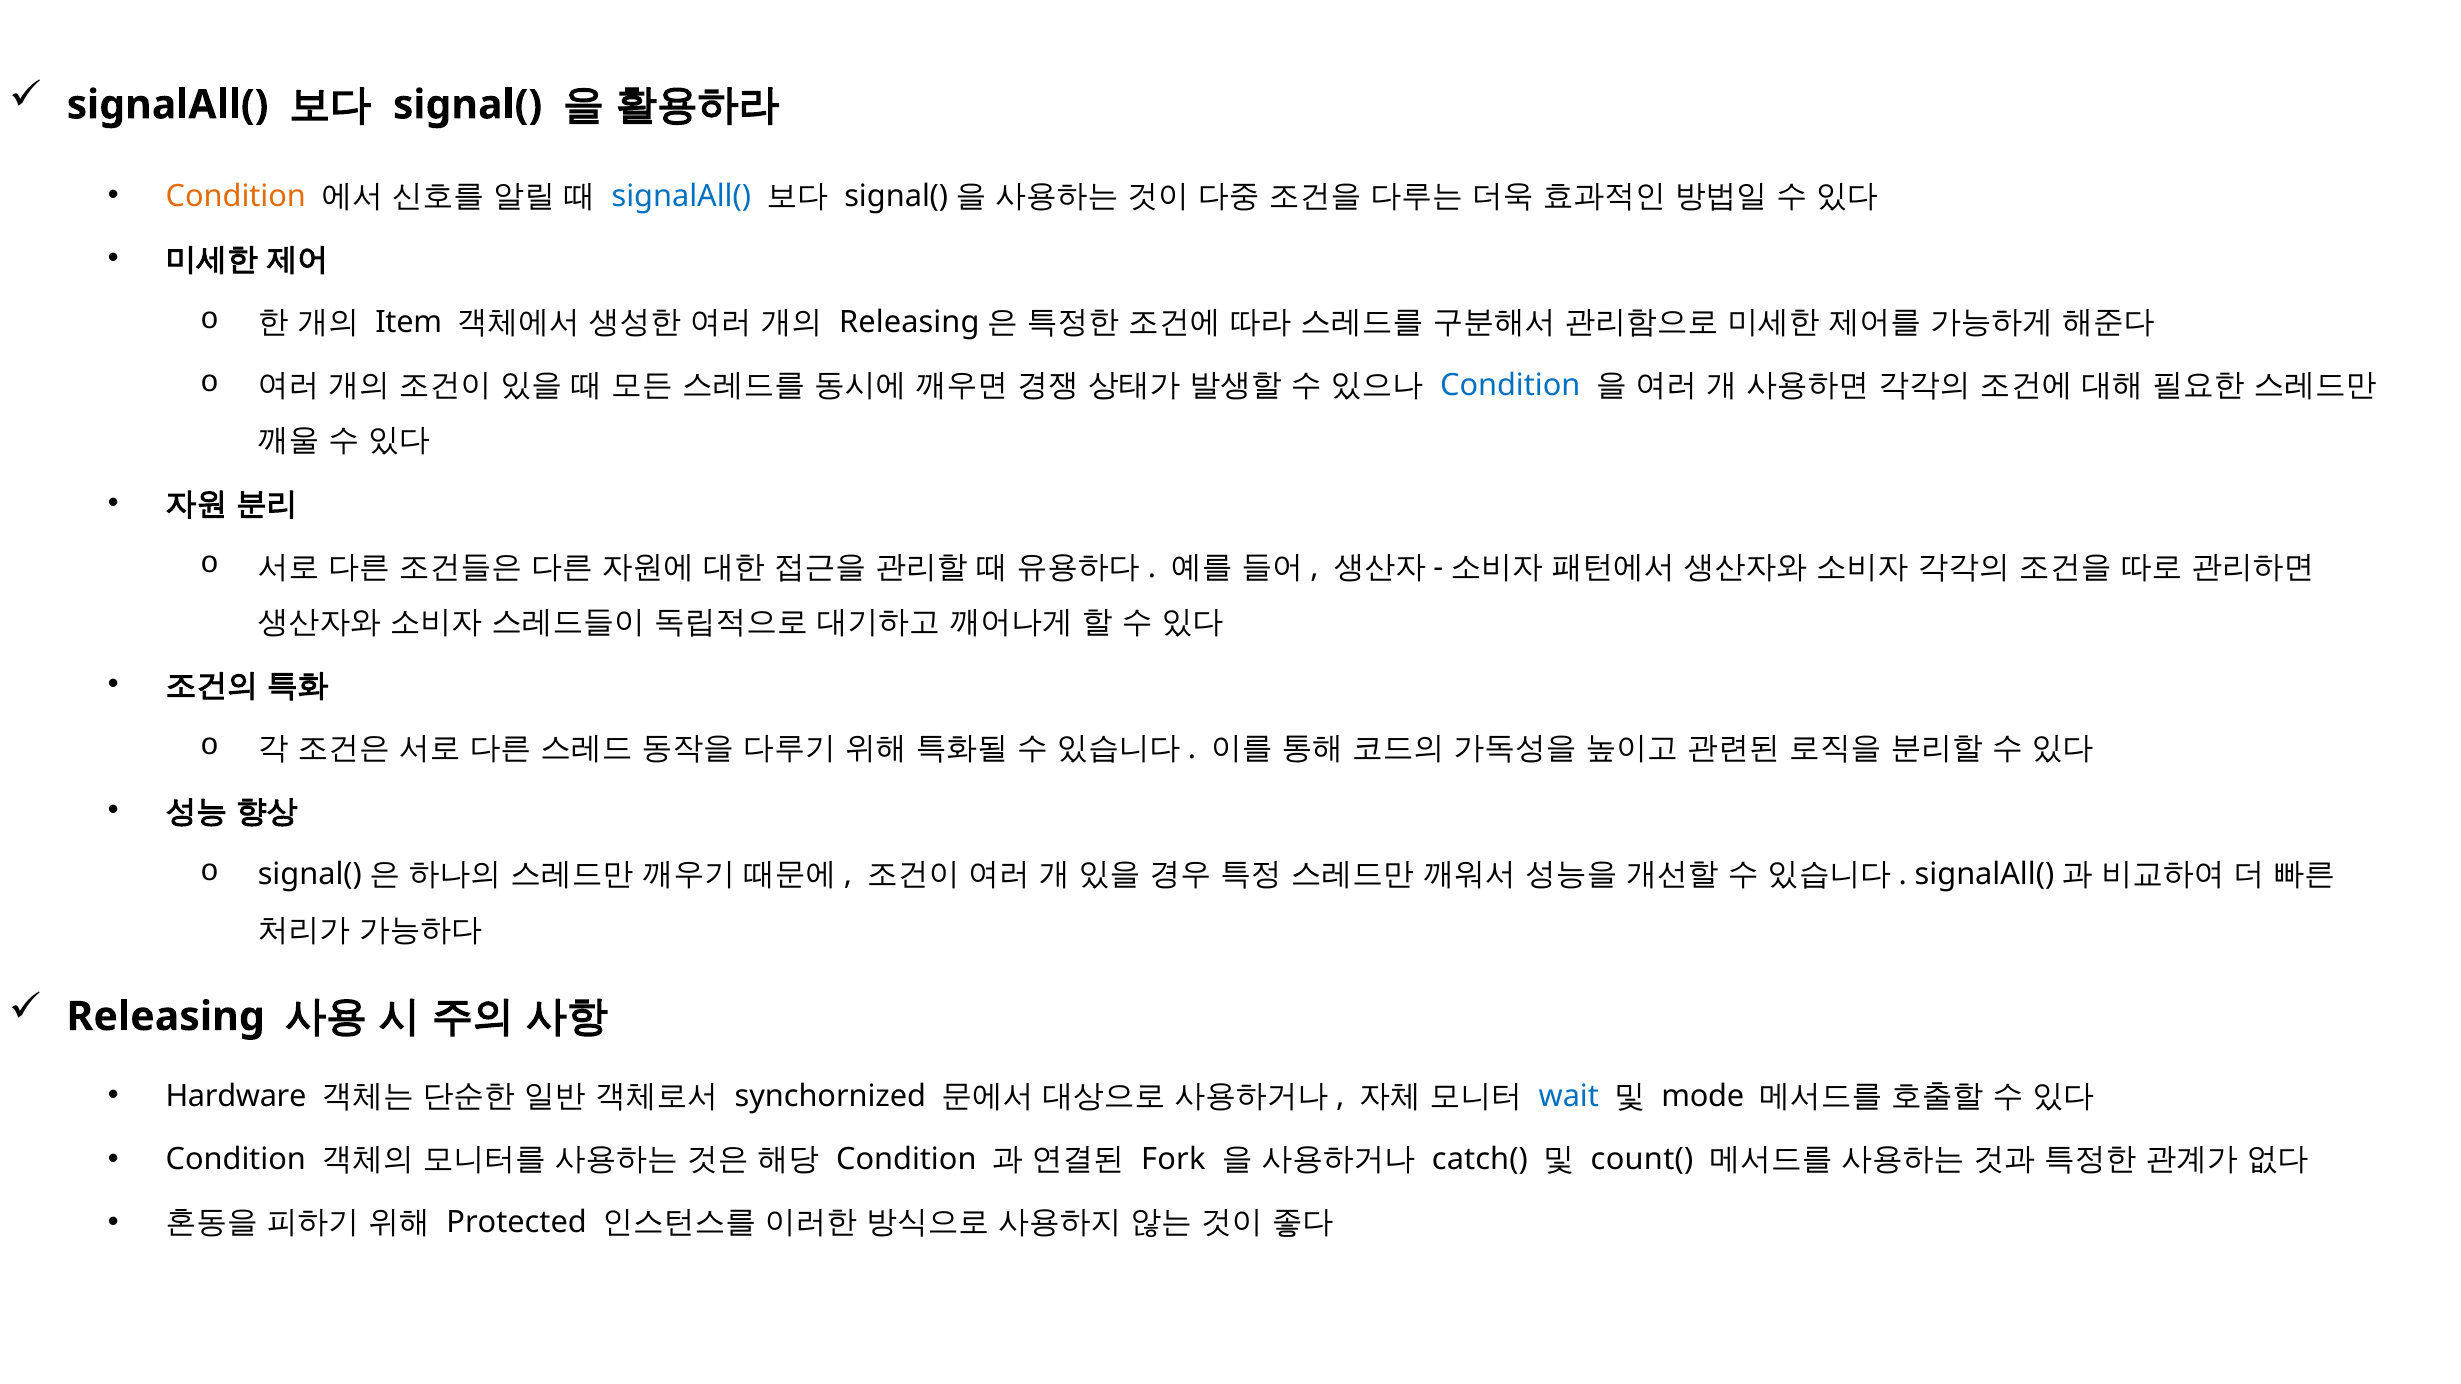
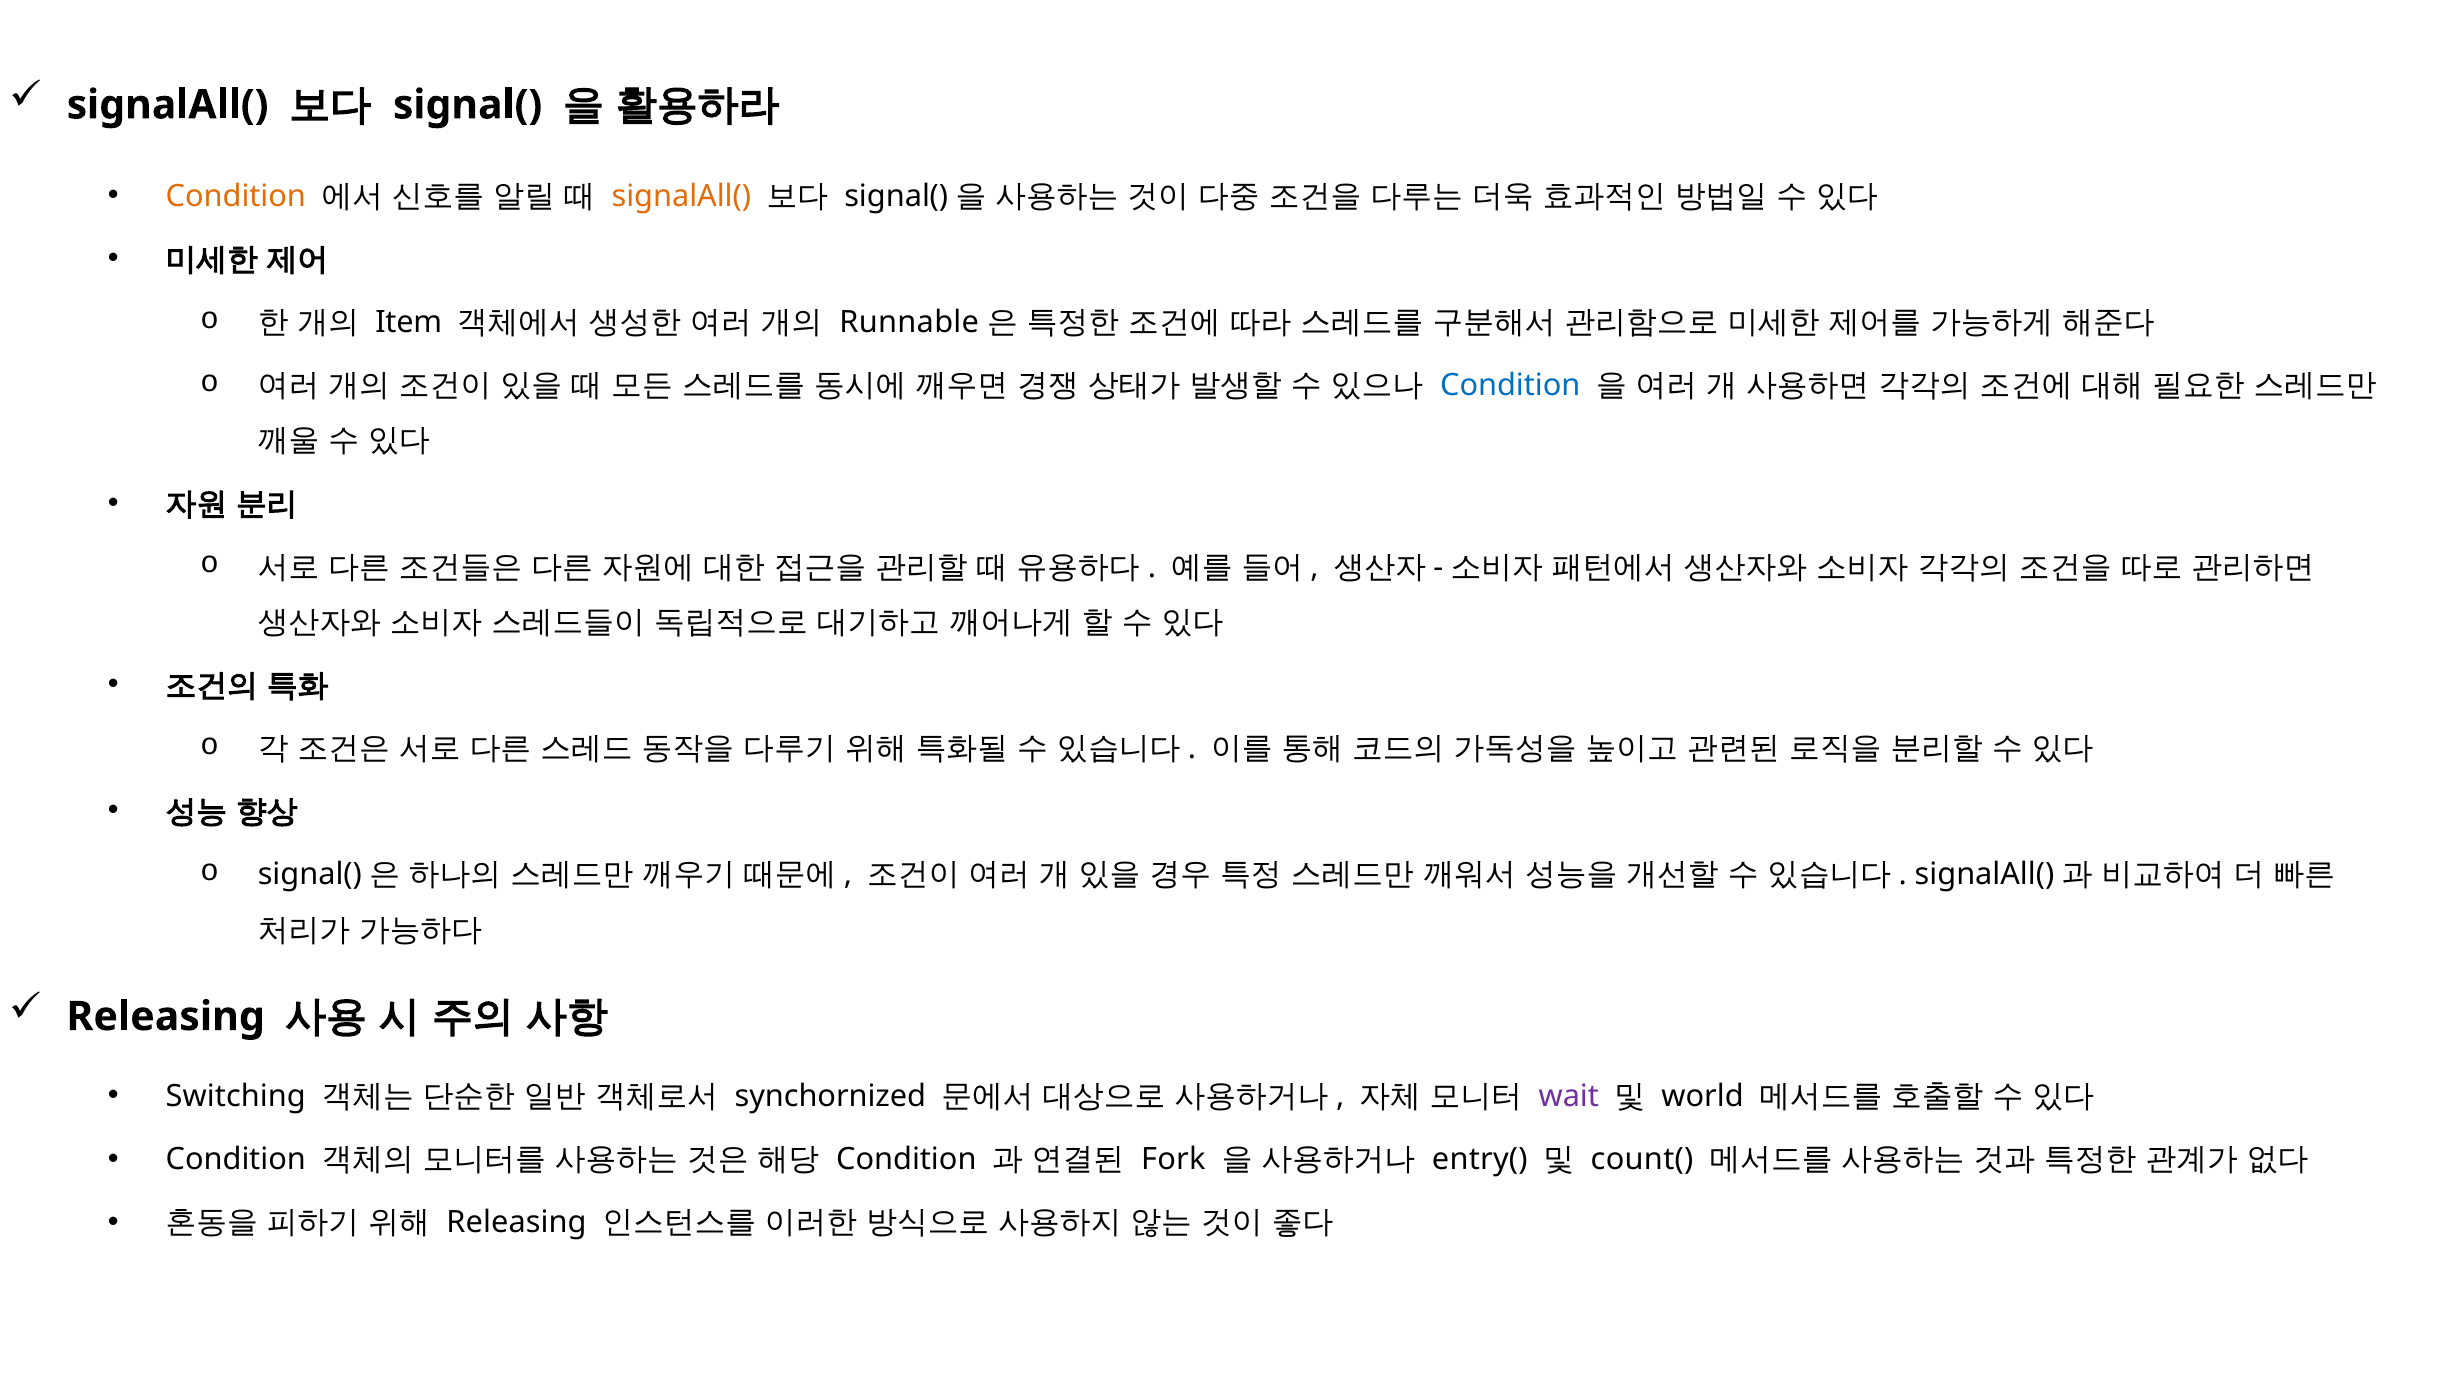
signalAll( colour: blue -> orange (681, 196)
Releasing: Releasing -> Runnable (909, 322)
Hardware: Hardware -> Switching (236, 1097)
wait colour: blue -> purple (1569, 1097)
mode: mode -> world (1703, 1097)
catch(: catch( -> entry( (1480, 1160)
Protected: Protected -> Releasing (517, 1223)
